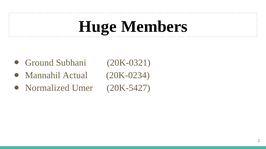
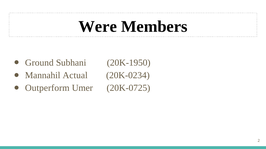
Huge: Huge -> Were (98, 27)
20K-0321: 20K-0321 -> 20K-1950 (129, 63)
Normalized: Normalized -> Outperform (47, 88)
20K-5427: 20K-5427 -> 20K-0725 (128, 88)
